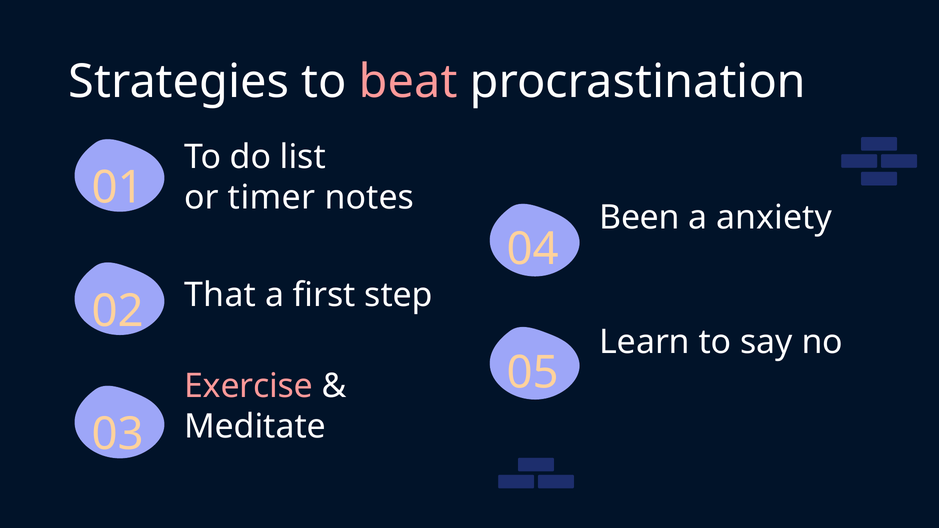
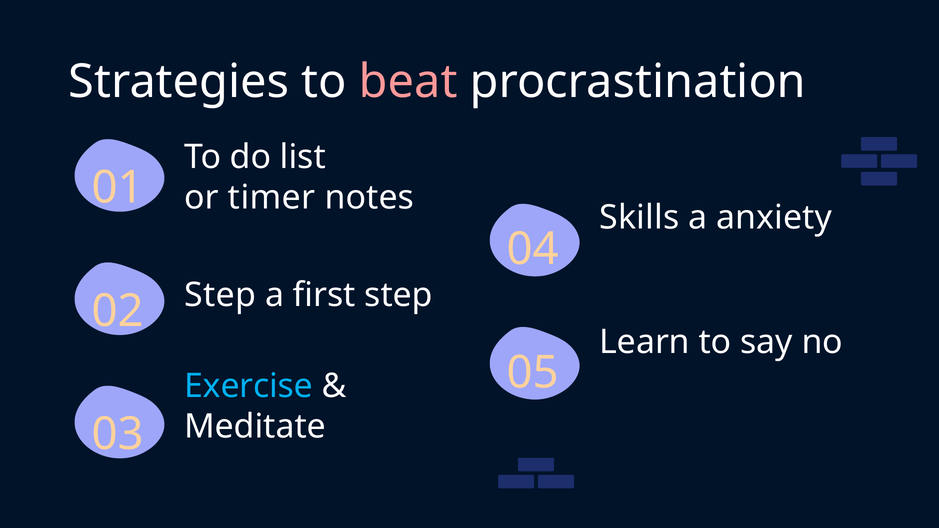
Been: Been -> Skills (639, 218)
That: That -> Step (220, 295)
Exercise colour: pink -> light blue (249, 386)
